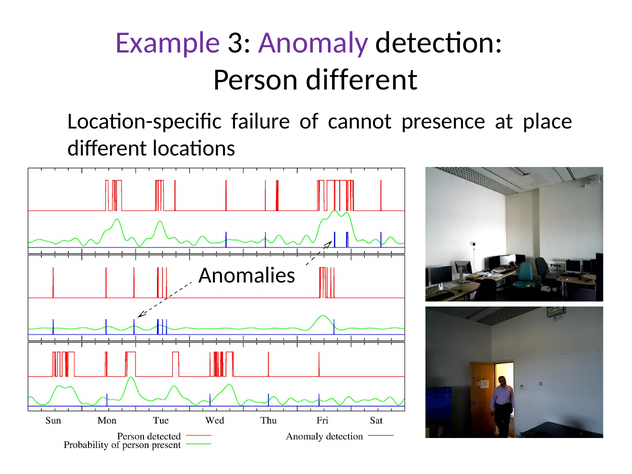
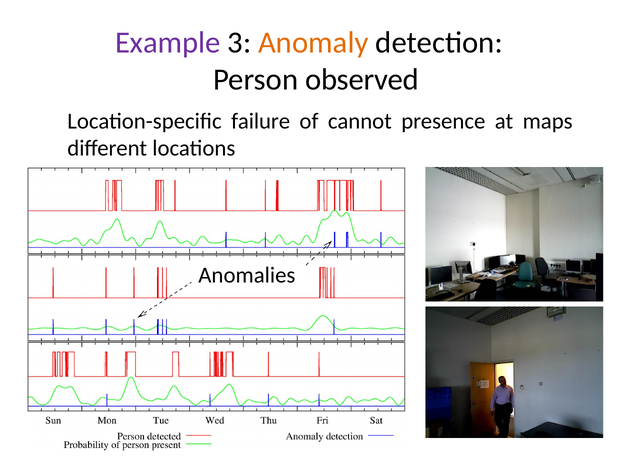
Anomaly colour: purple -> orange (313, 43)
Person different: different -> observed (362, 80)
place: place -> maps (548, 121)
